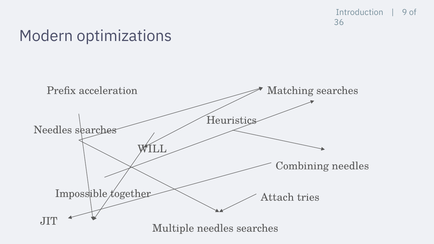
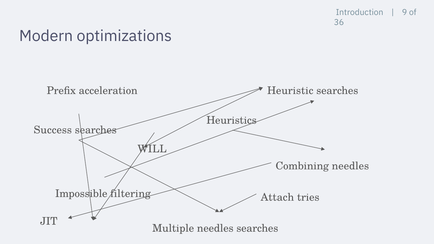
Matching: Matching -> Heuristic (290, 91)
Needles: Needles -> Success (53, 130)
together: together -> filtering (131, 194)
